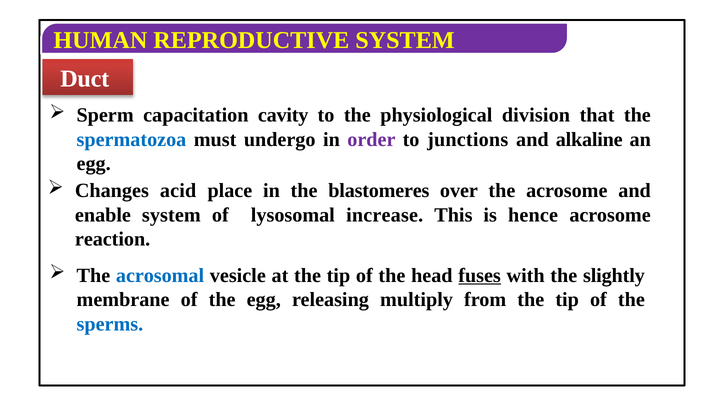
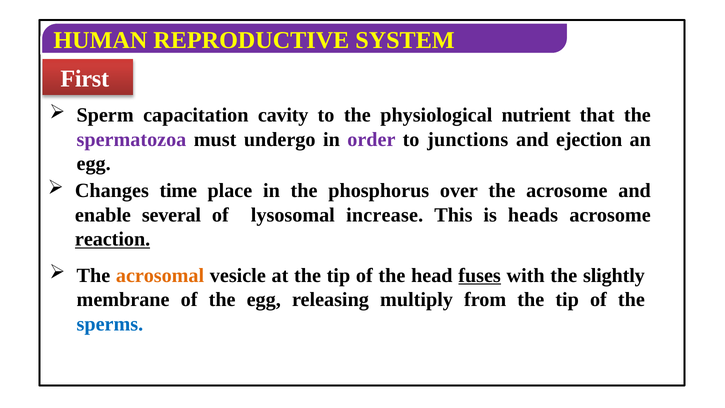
Duct: Duct -> First (85, 79)
division: division -> nutrient (536, 115)
spermatozoa colour: blue -> purple (131, 139)
alkaline: alkaline -> ejection (589, 139)
acid: acid -> time (178, 191)
blastomeres: blastomeres -> phosphorus (379, 191)
enable system: system -> several (171, 215)
hence: hence -> heads (533, 215)
reaction underline: none -> present (113, 239)
acrosomal colour: blue -> orange (160, 275)
